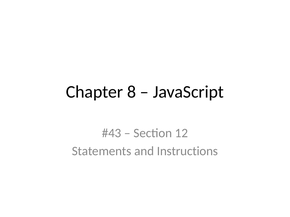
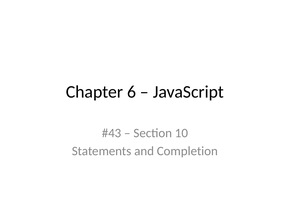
8: 8 -> 6 (132, 92)
12: 12 -> 10 (182, 133)
Instructions: Instructions -> Completion (187, 151)
